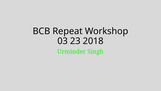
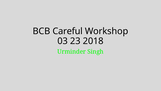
Repeat: Repeat -> Careful (68, 31)
